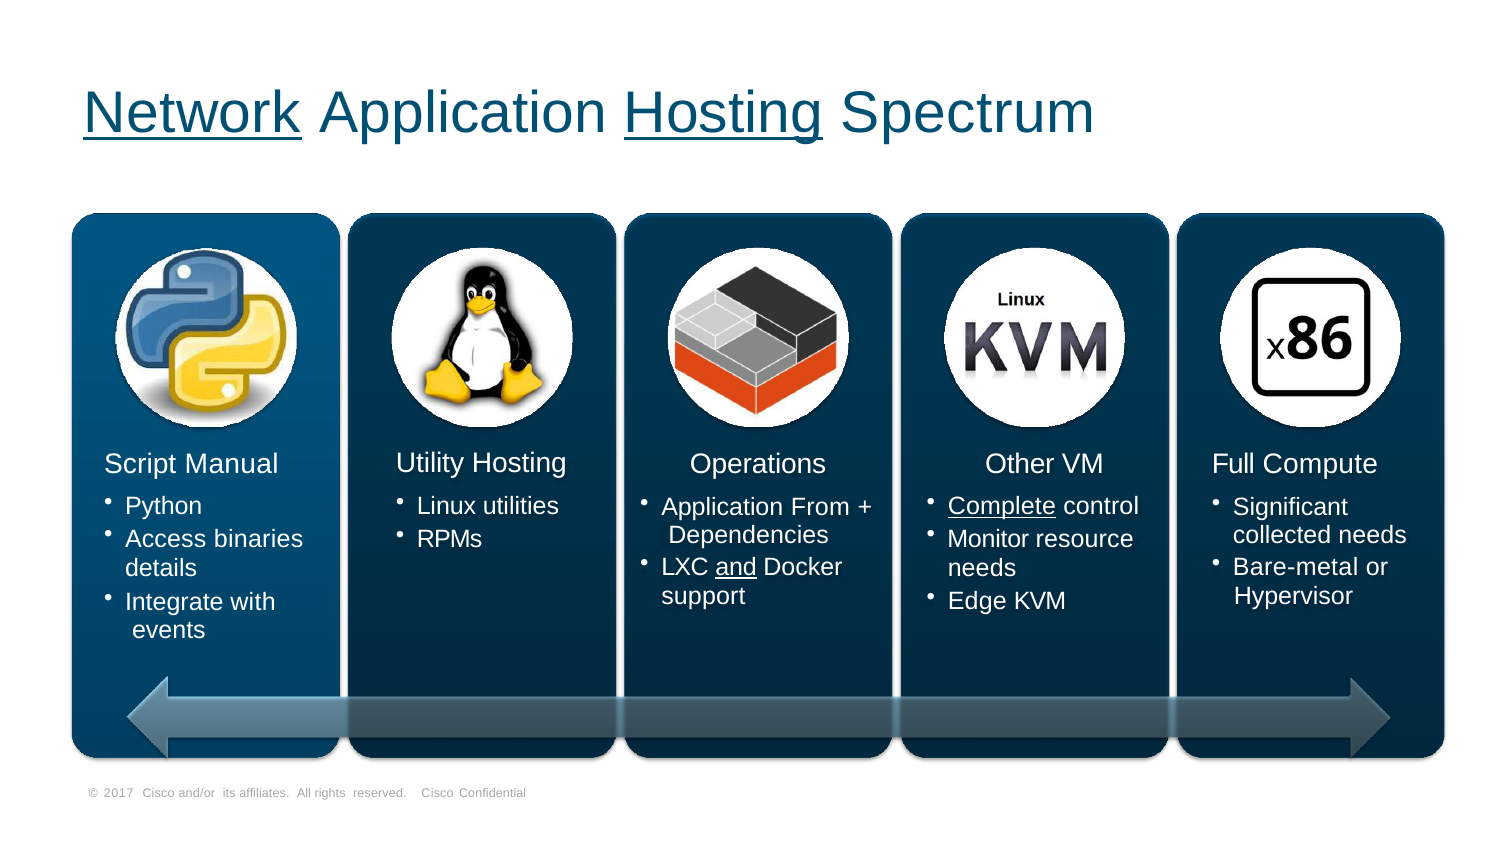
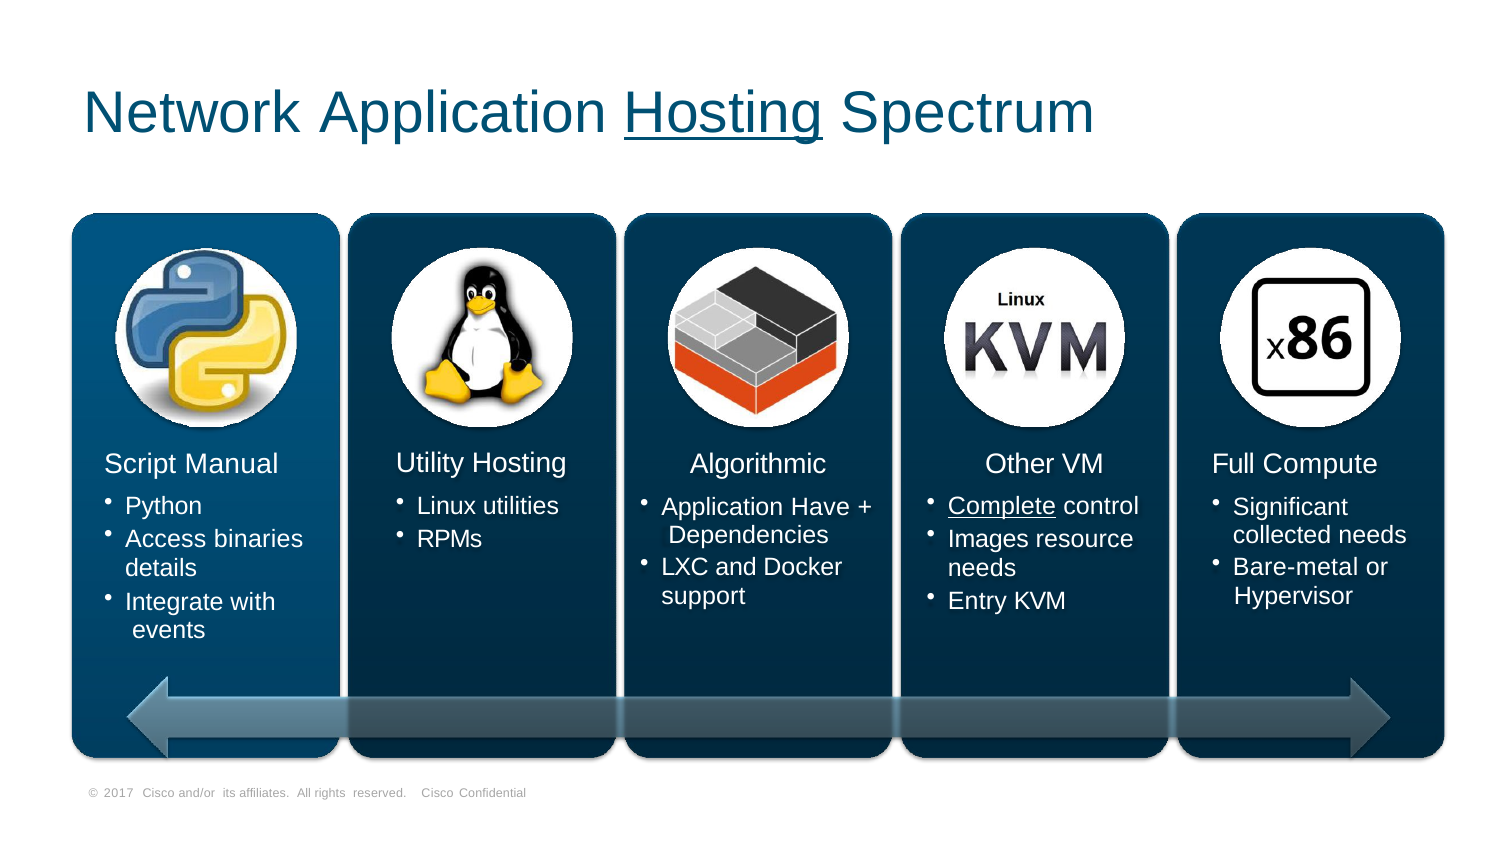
Network underline: present -> none (192, 113)
Operations: Operations -> Algorithmic (758, 464)
From: From -> Have (820, 507)
Monitor: Monitor -> Images (988, 539)
and underline: present -> none (736, 567)
Edge: Edge -> Entry (977, 601)
